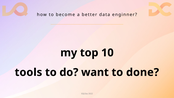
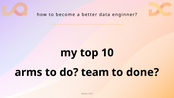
tools: tools -> arms (28, 72)
want: want -> team (95, 72)
